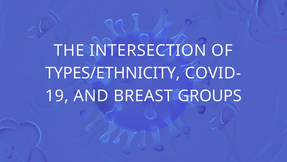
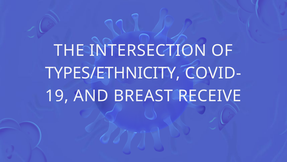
GROUPS: GROUPS -> RECEIVE (210, 96)
